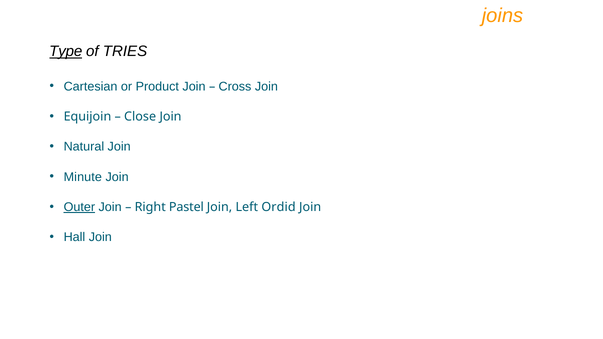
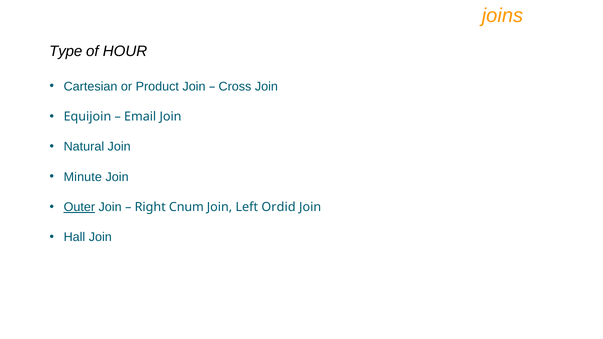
Type underline: present -> none (66, 52)
TRIES: TRIES -> HOUR (125, 52)
Close: Close -> Email (140, 117)
Pastel: Pastel -> Cnum (186, 207)
